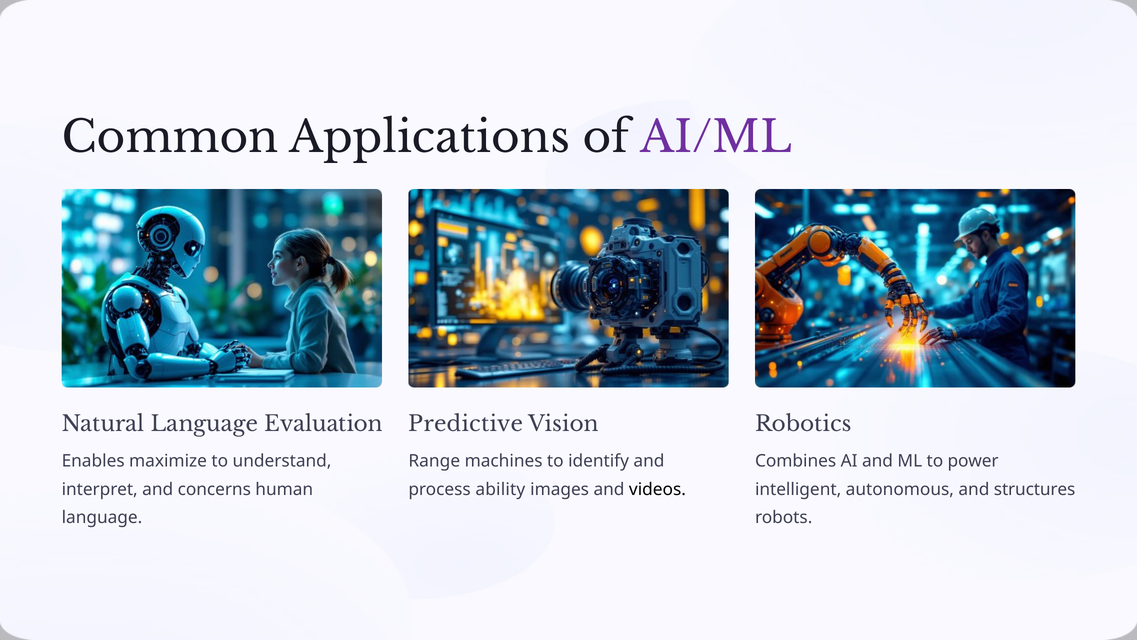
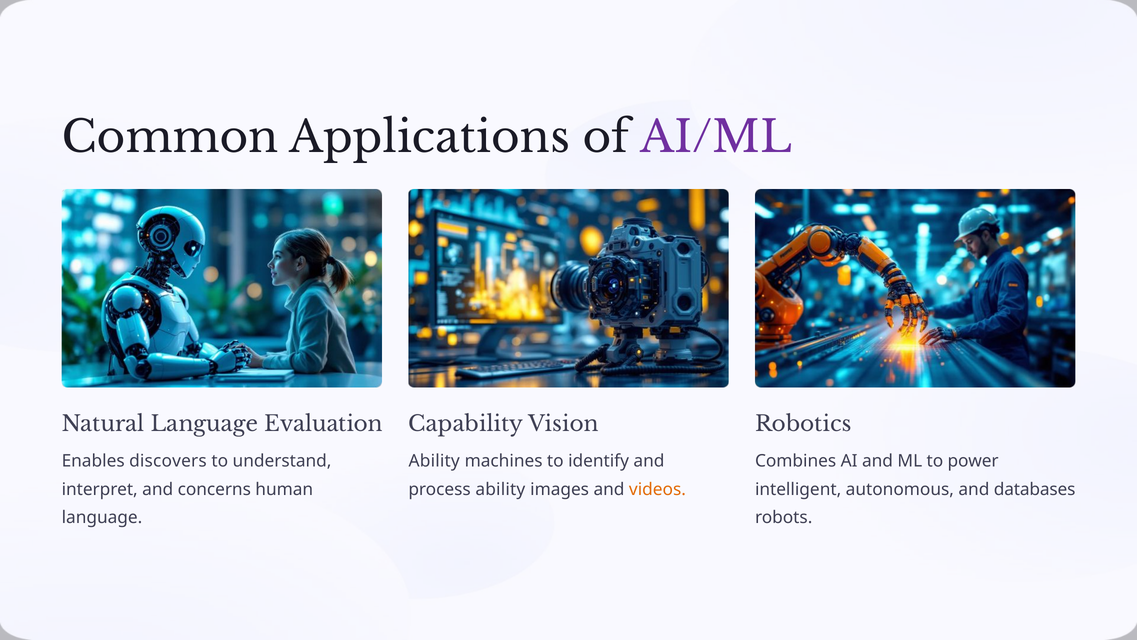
Predictive: Predictive -> Capability (466, 424)
maximize: maximize -> discovers (168, 461)
Range: Range -> Ability (434, 461)
videos colour: black -> orange (657, 489)
structures: structures -> databases (1035, 489)
